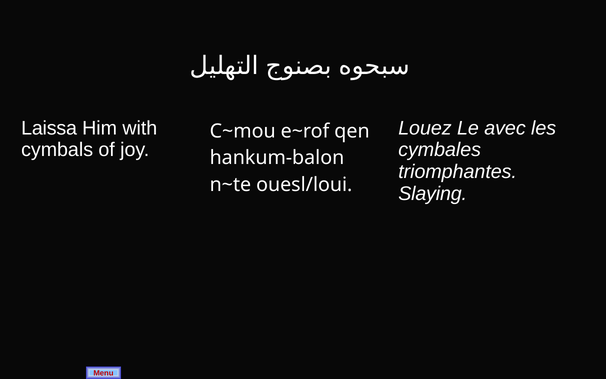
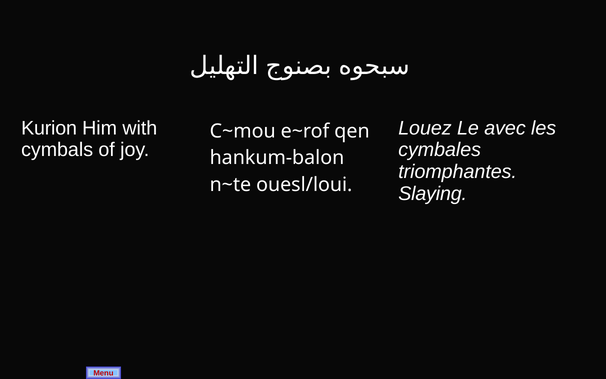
Laissa: Laissa -> Kurion (49, 128)
